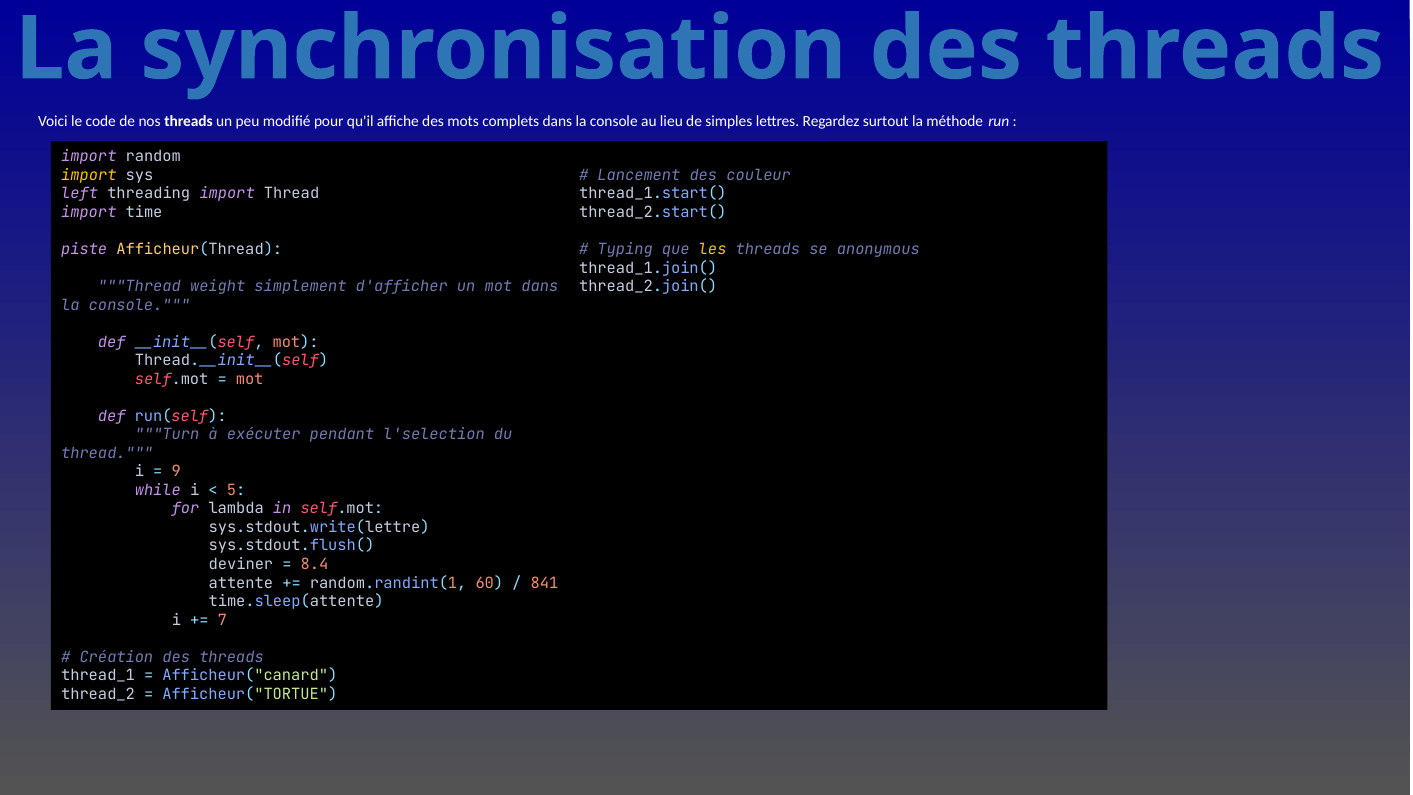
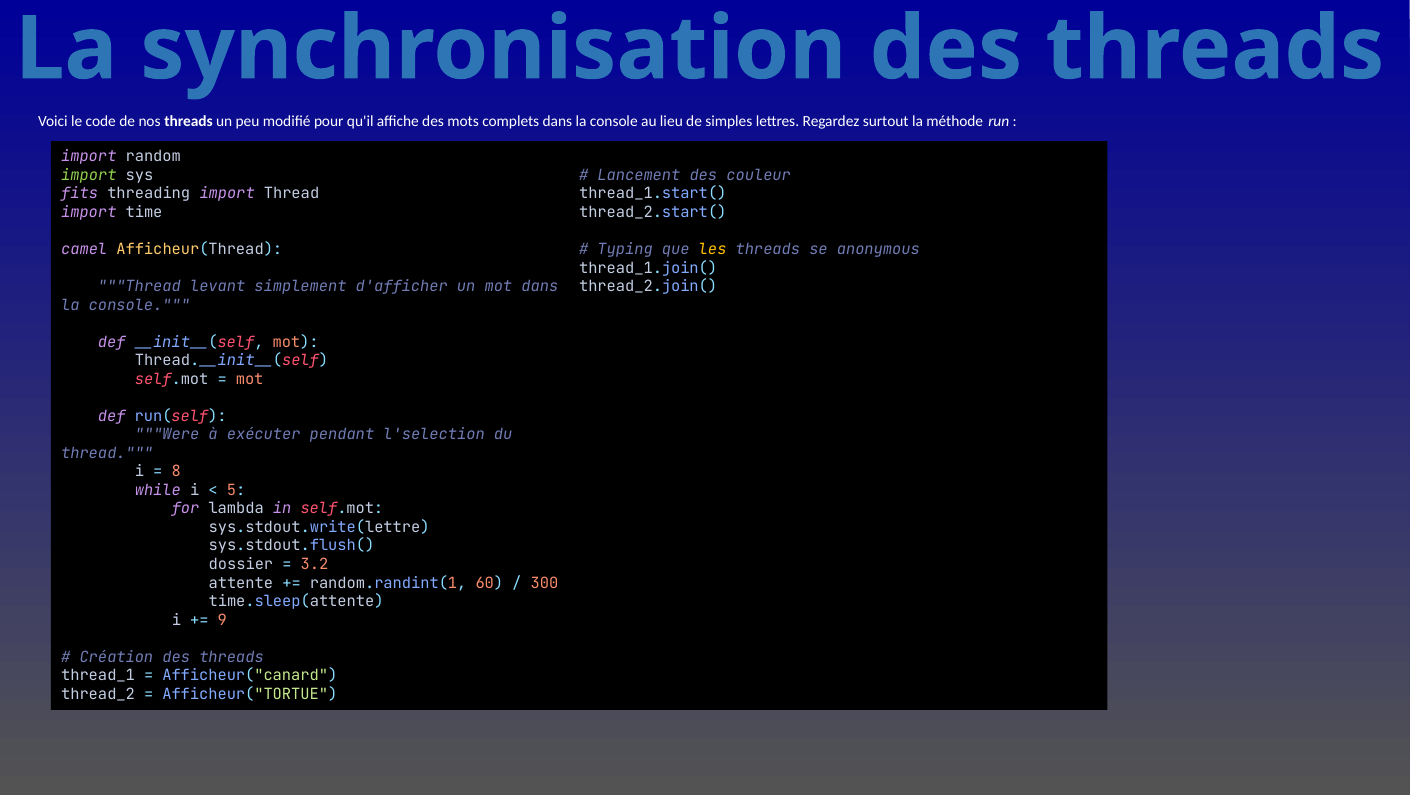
import colour: yellow -> light green (89, 175)
left: left -> fits (80, 194)
piste: piste -> camel (84, 249)
weight: weight -> levant (218, 286)
Turn: Turn -> Were (167, 435)
9: 9 -> 8 (176, 472)
deviner: deviner -> dossier (241, 564)
8.4: 8.4 -> 3.2 (315, 564)
841: 841 -> 300 (544, 583)
7: 7 -> 9 (222, 620)
